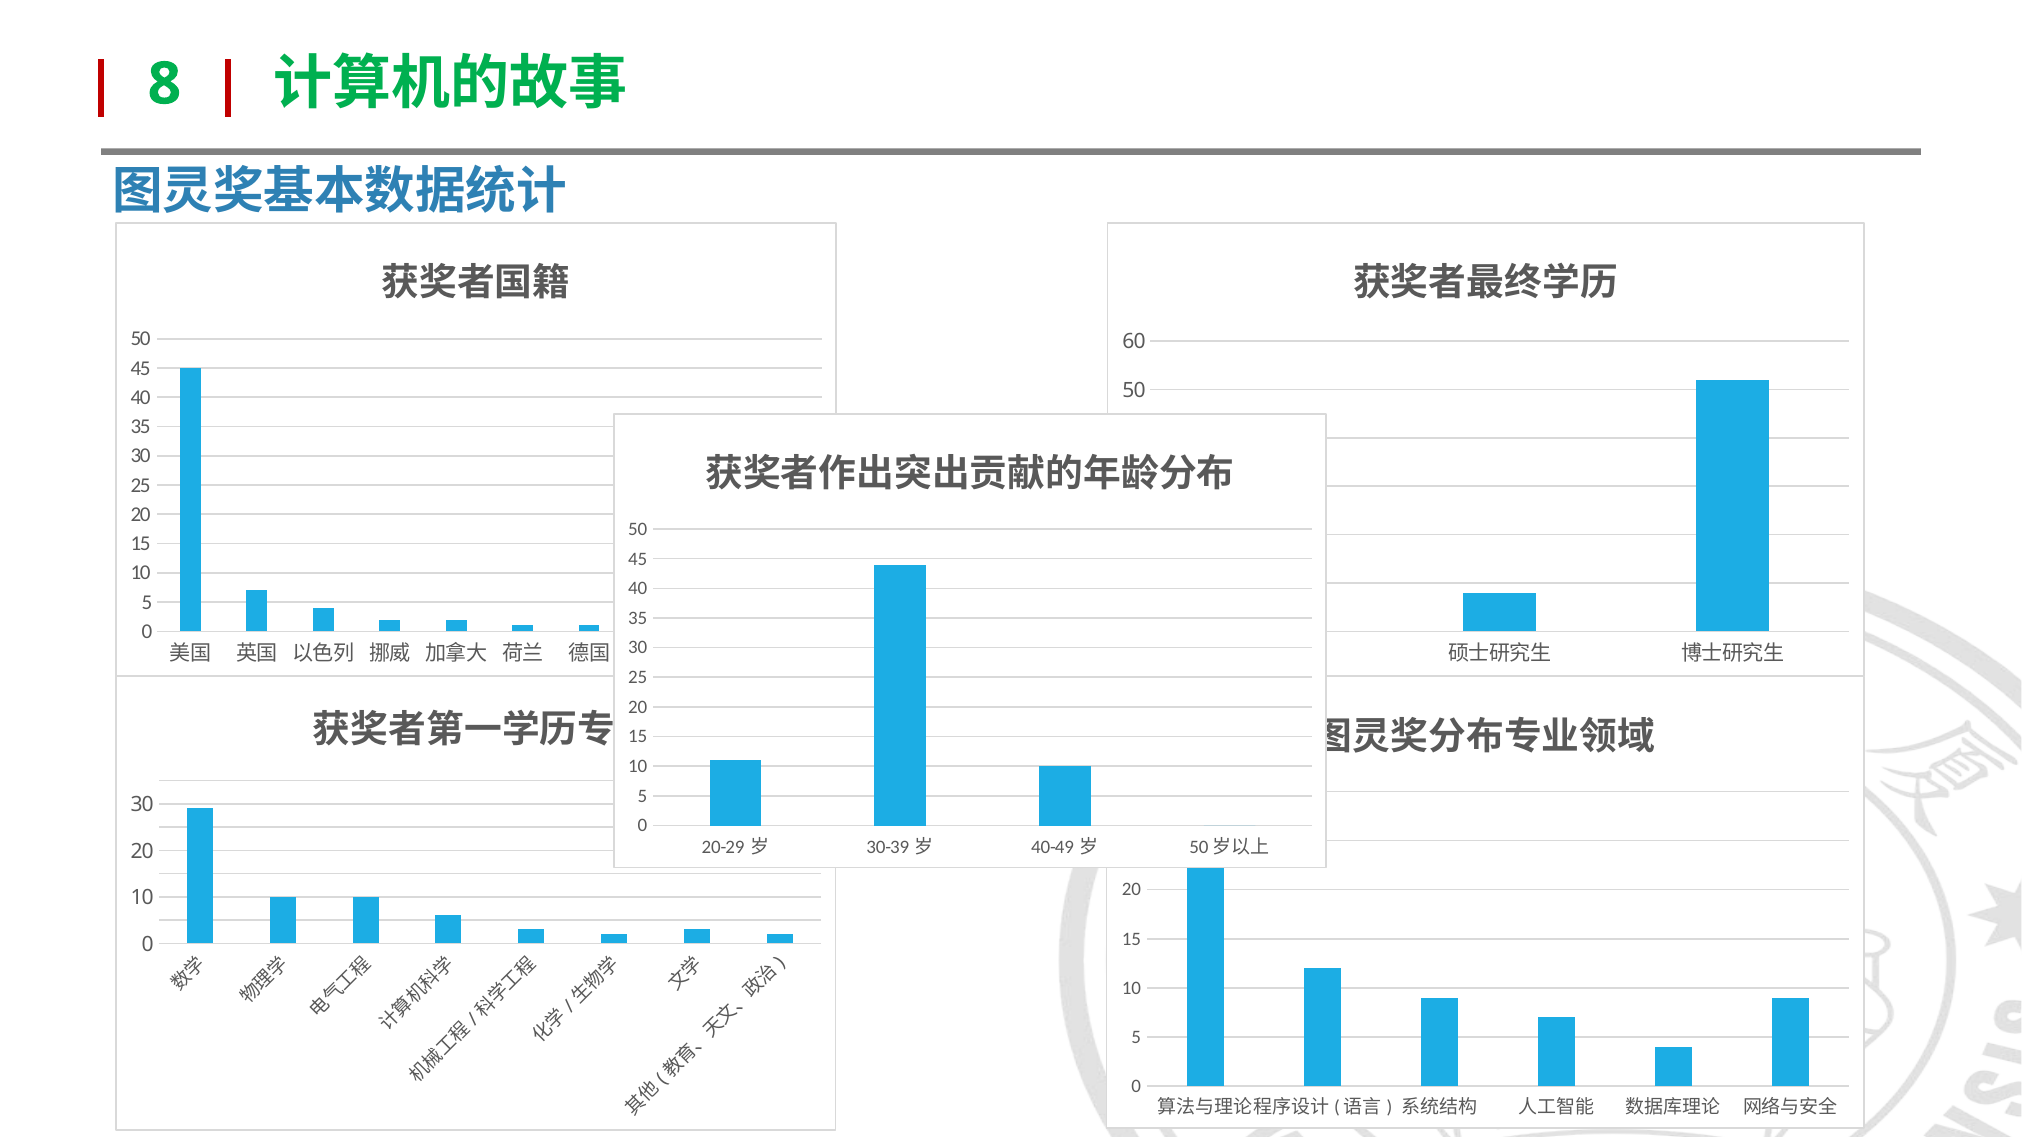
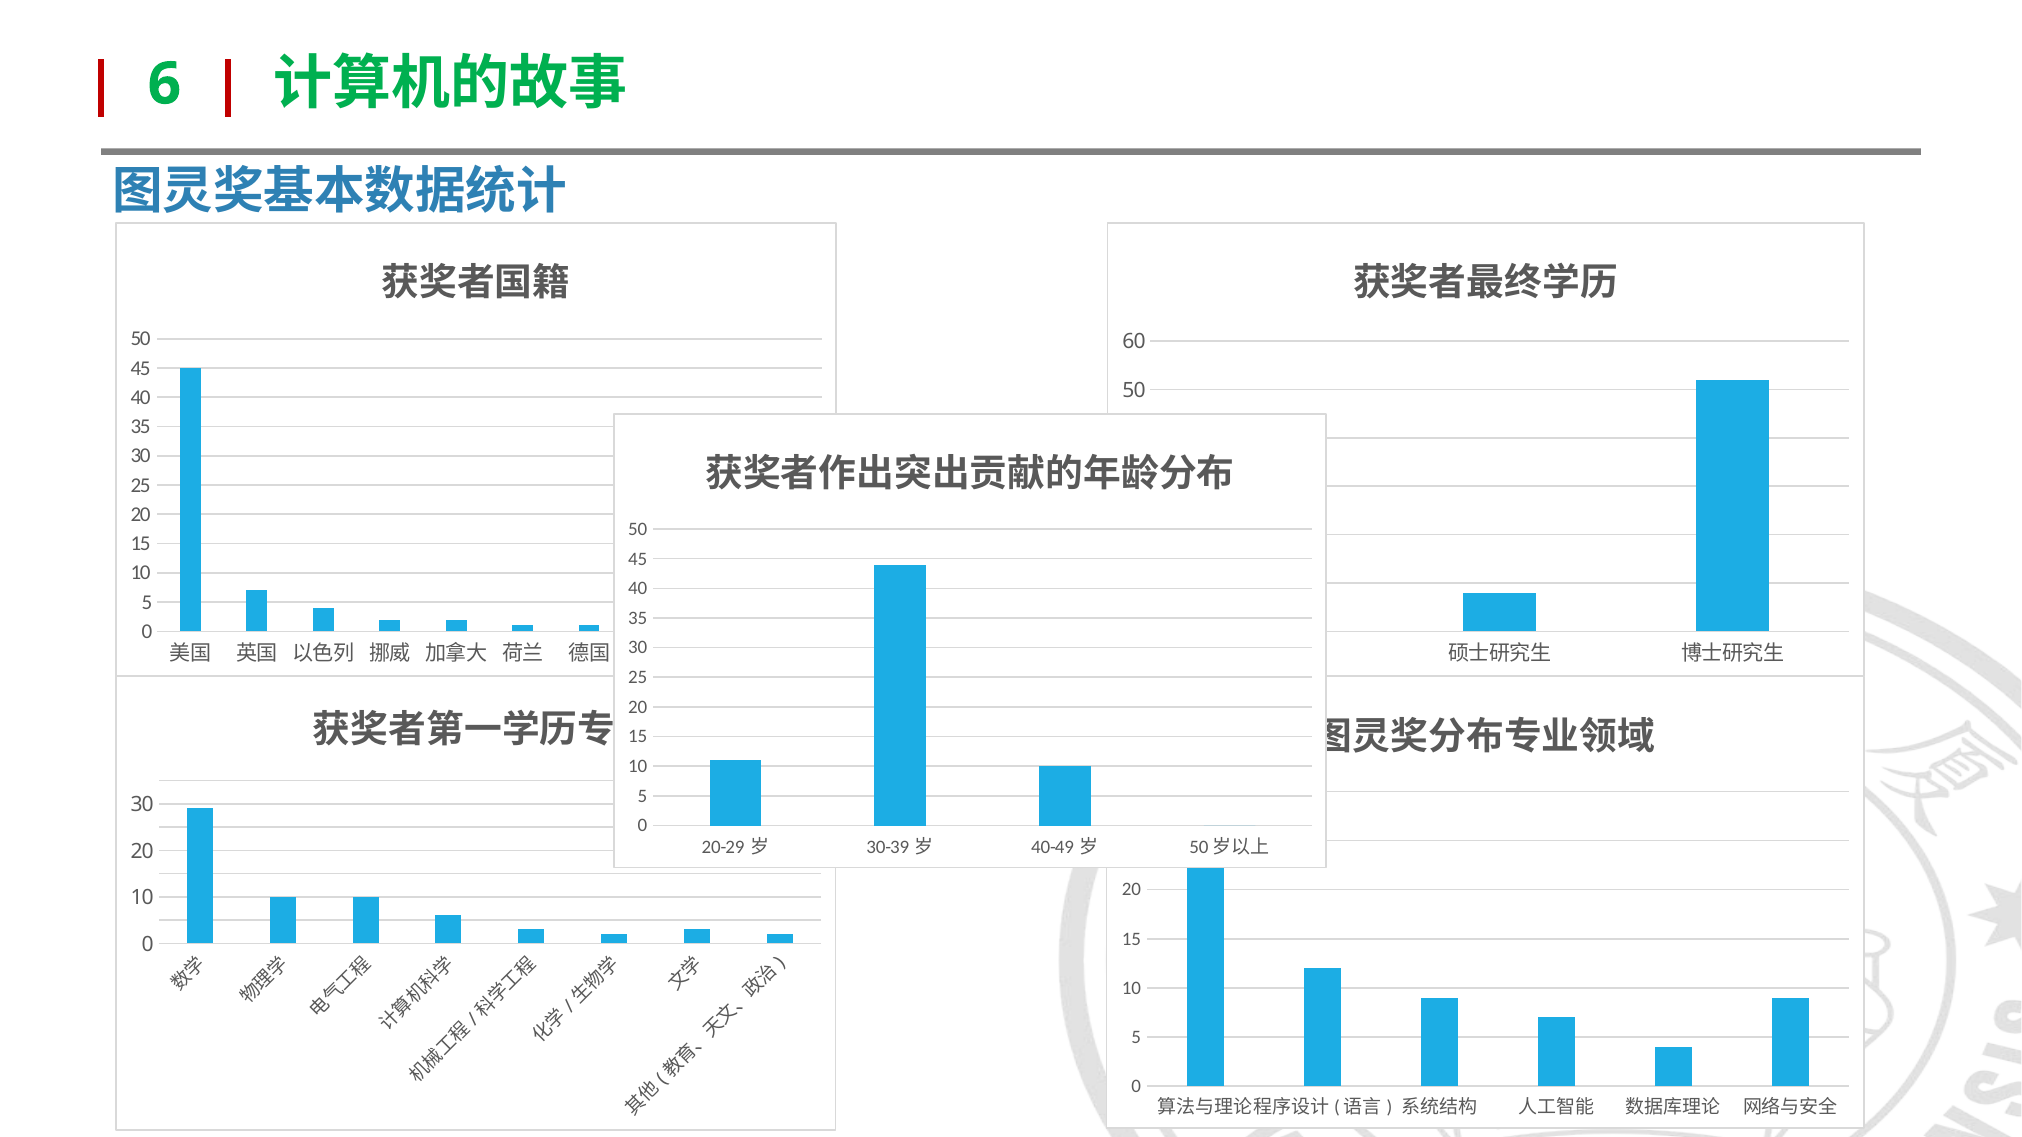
8: 8 -> 6 (164, 84)
